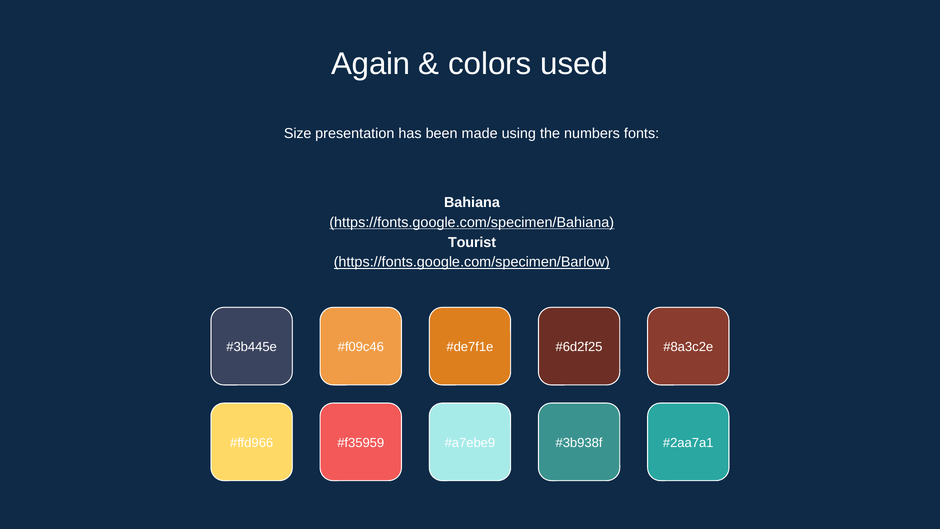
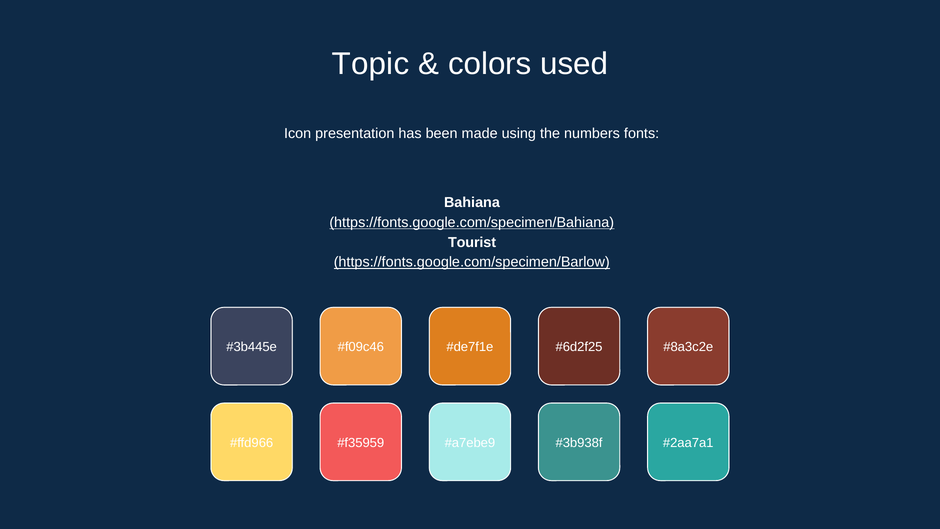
Again: Again -> Topic (371, 64)
Size: Size -> Icon (298, 133)
